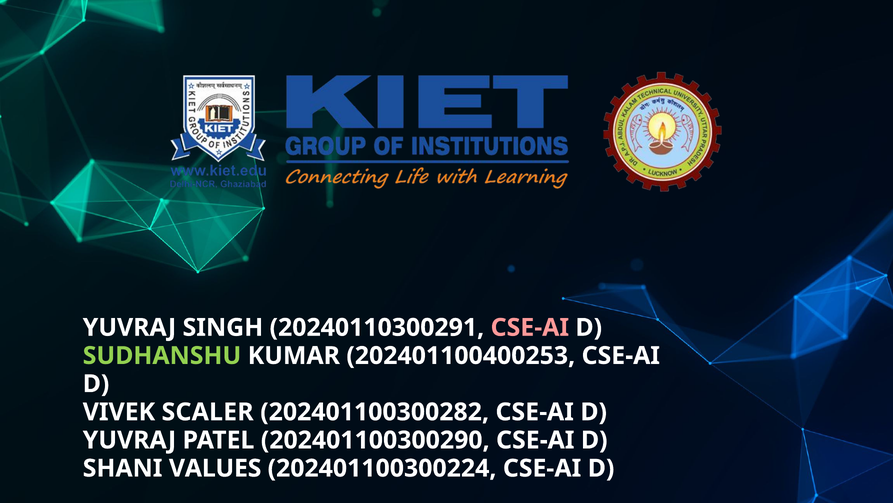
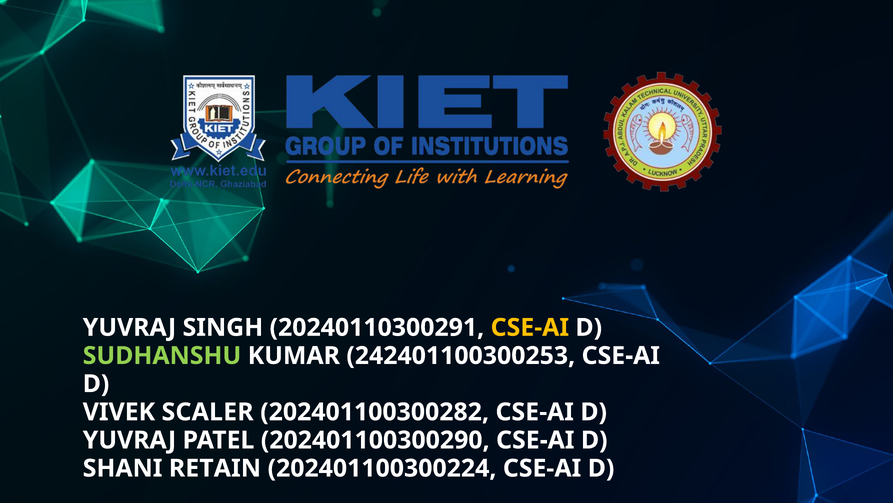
CSE-AI colour: pink -> yellow (530, 327)
202401100400253: 202401100400253 -> 242401100300253 (461, 355)
VALUES: VALUES -> RETAIN (215, 468)
